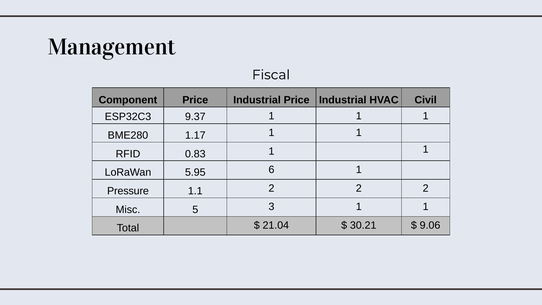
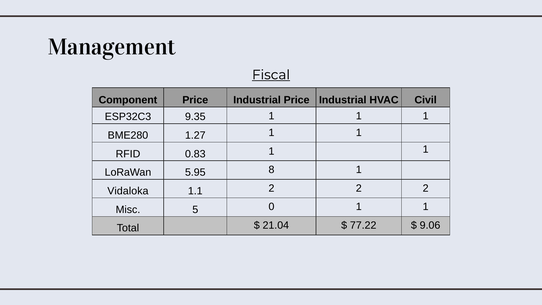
Fiscal underline: none -> present (271, 75)
9.37: 9.37 -> 9.35 (195, 117)
1.17: 1.17 -> 1.27 (195, 135)
6: 6 -> 8 (271, 170)
Pressure: Pressure -> Vidaloka (128, 191)
3: 3 -> 0 (271, 207)
30.21: 30.21 -> 77.22 (363, 225)
